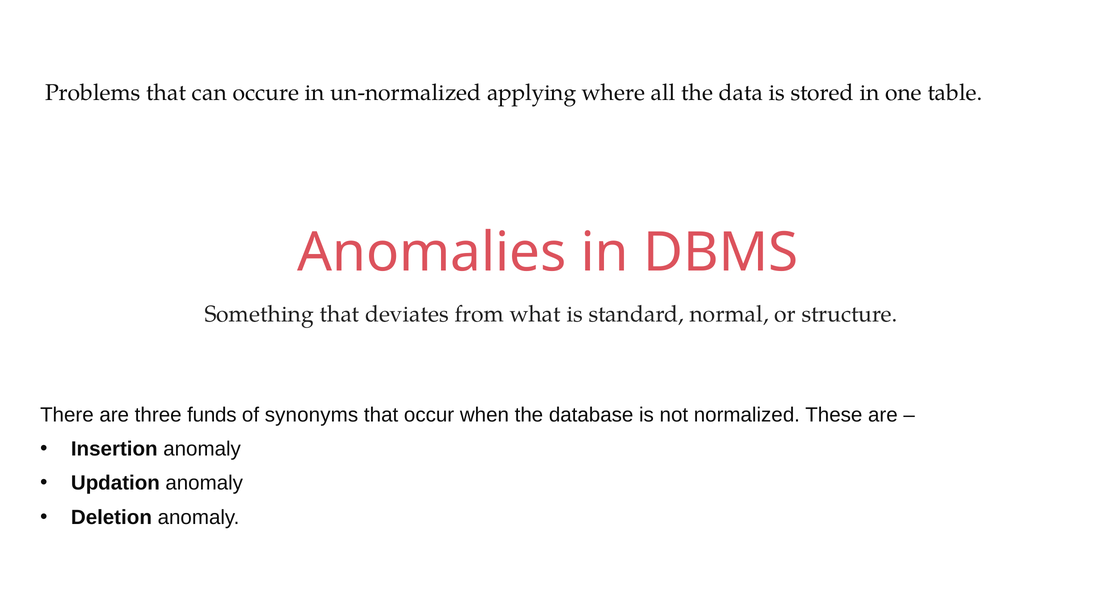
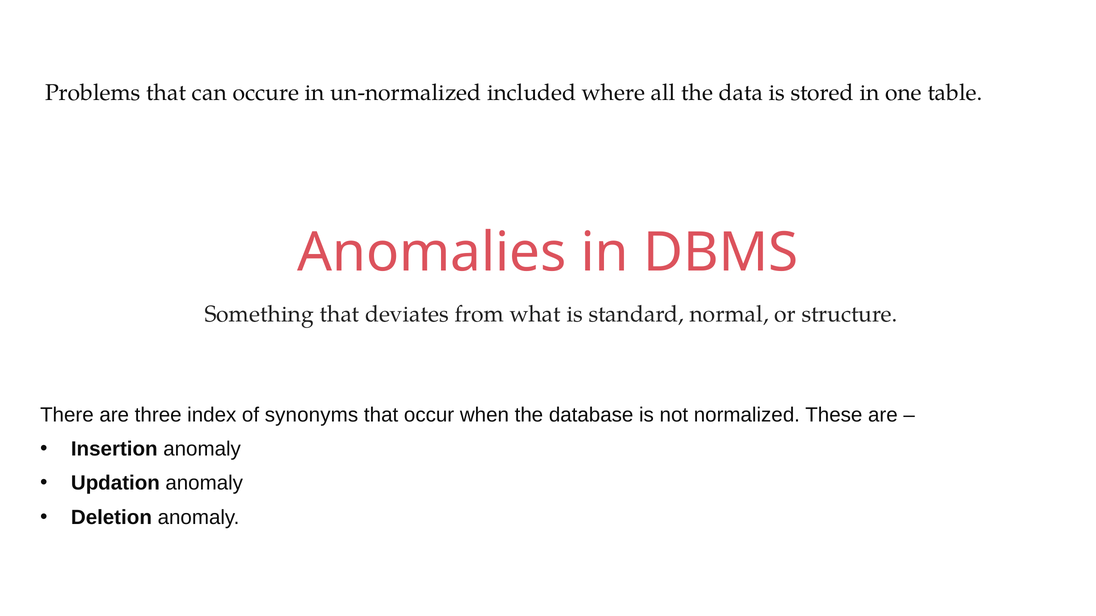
applying: applying -> included (532, 93)
funds: funds -> index (212, 415)
